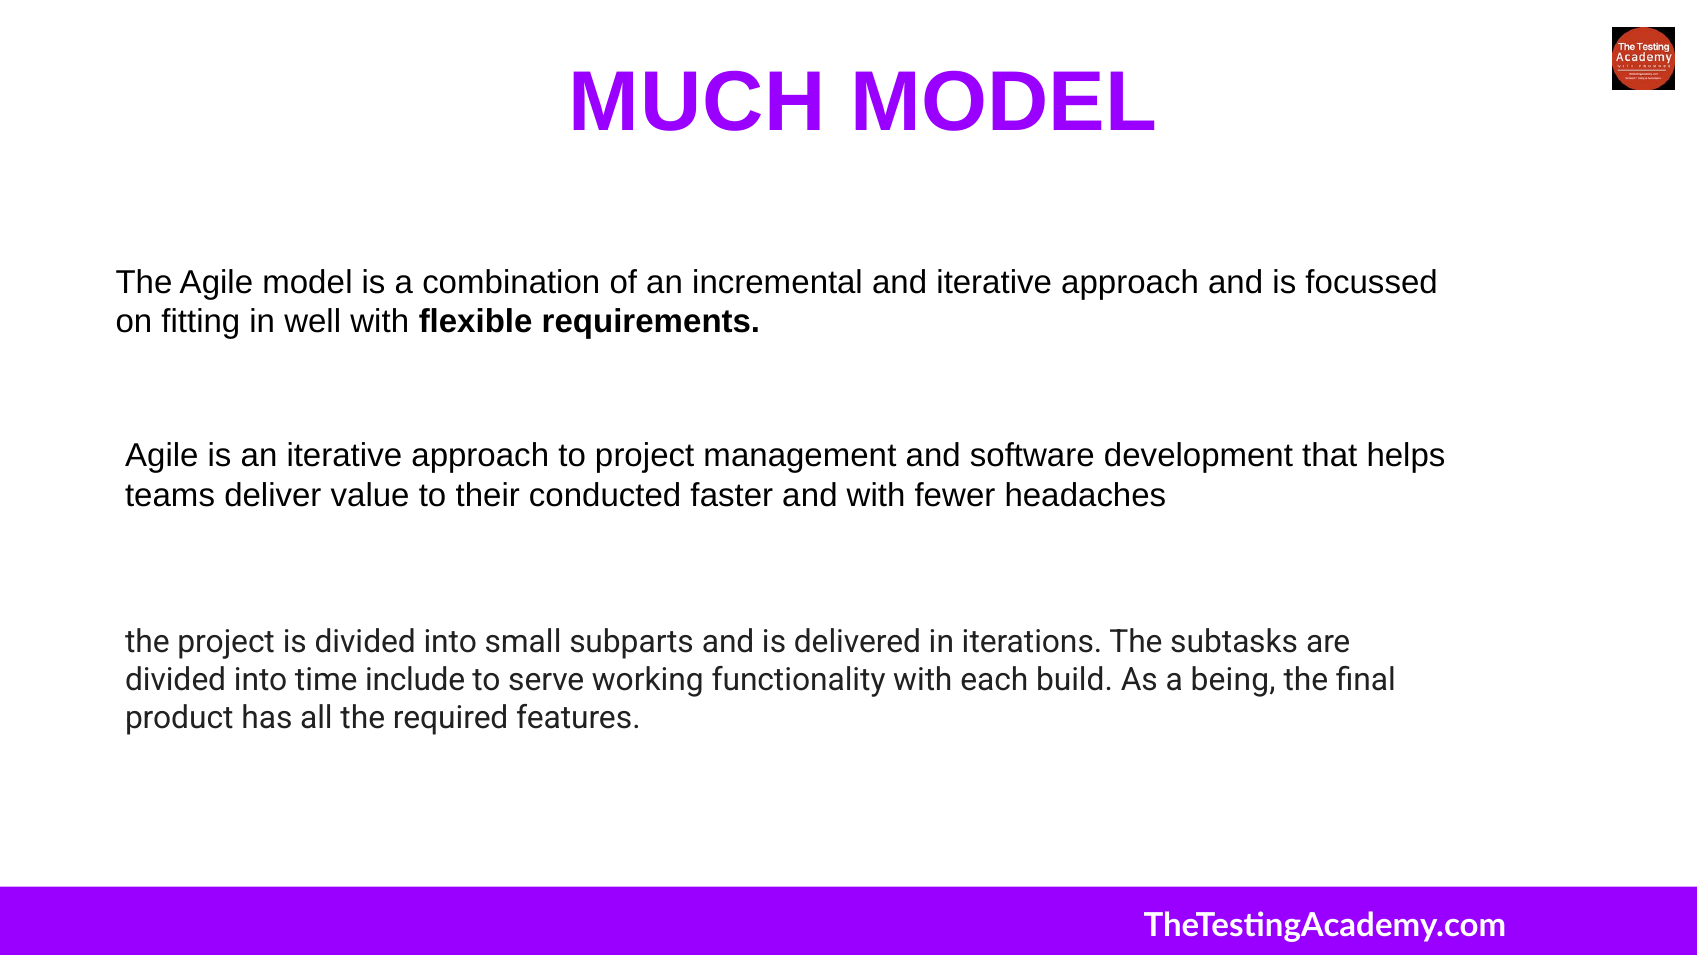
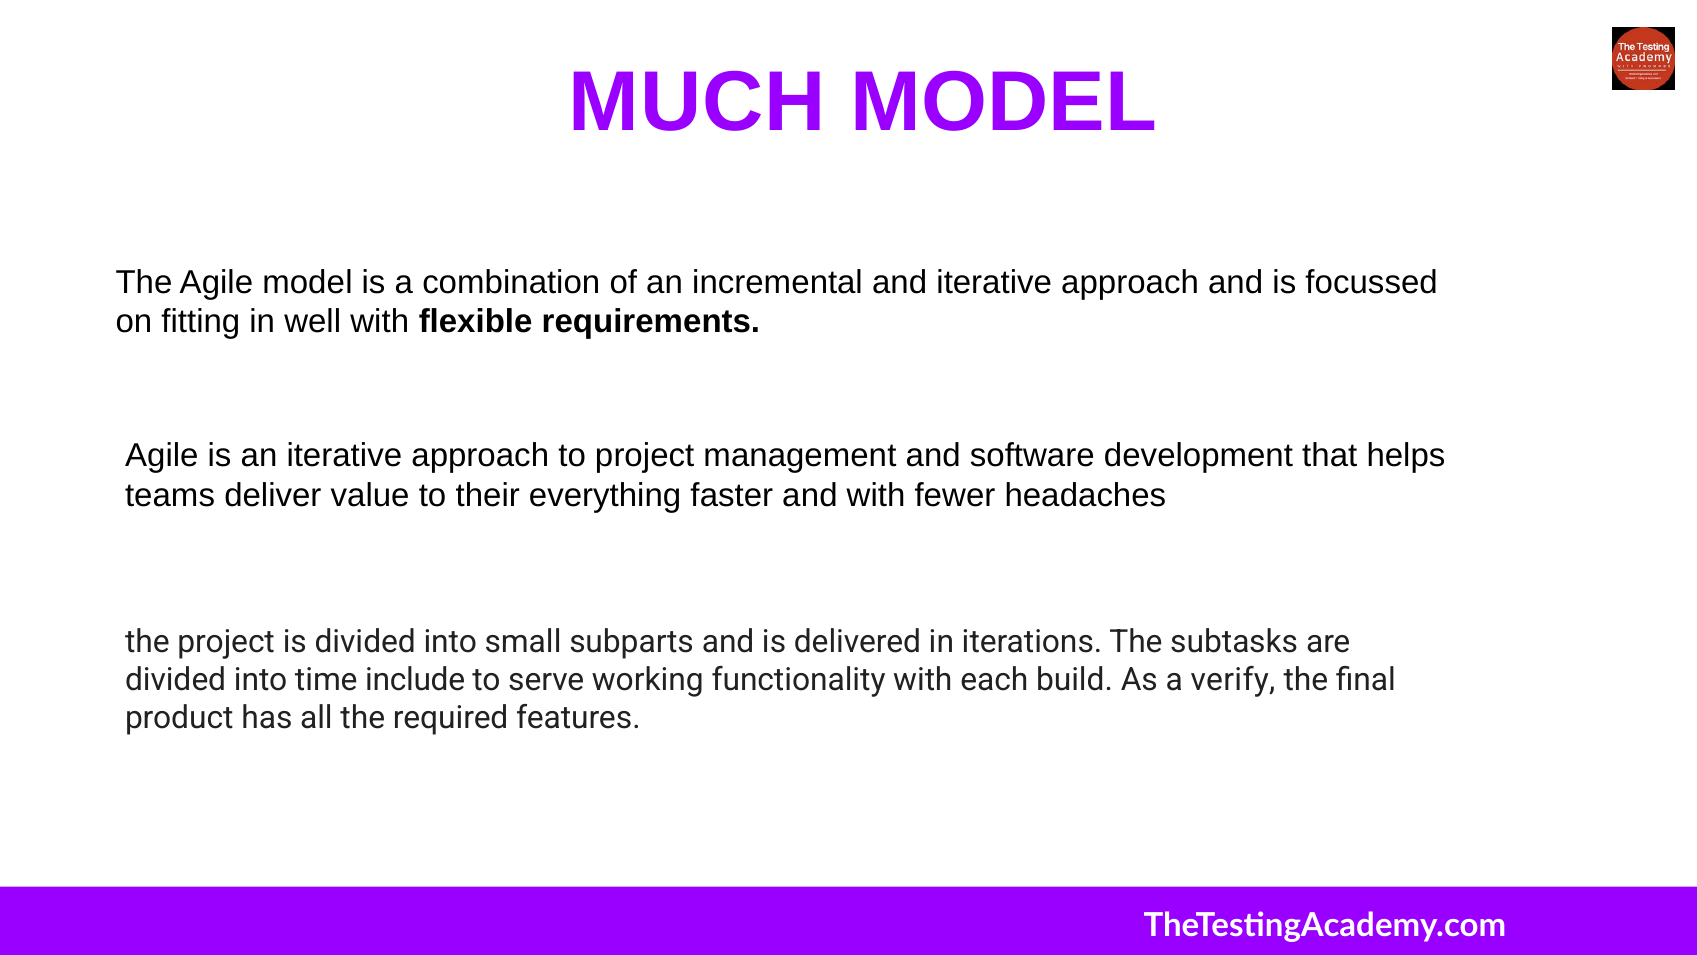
conducted: conducted -> everything (605, 495)
being: being -> verify (1233, 679)
